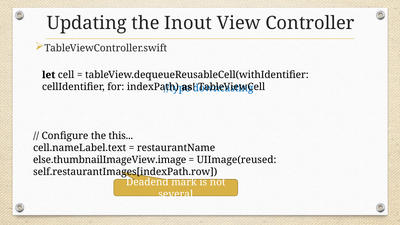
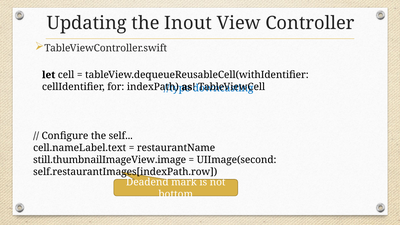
this: this -> self (121, 136)
else.thumbnailImageView.image: else.thumbnailImageView.image -> still.thumbnailImageView.image (110, 160)
UIImage(reused: UIImage(reused -> UIImage(second (237, 160)
several: several -> bottom (176, 194)
